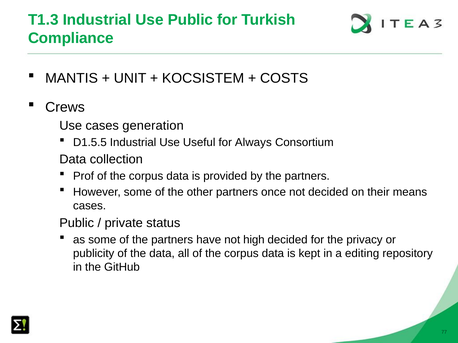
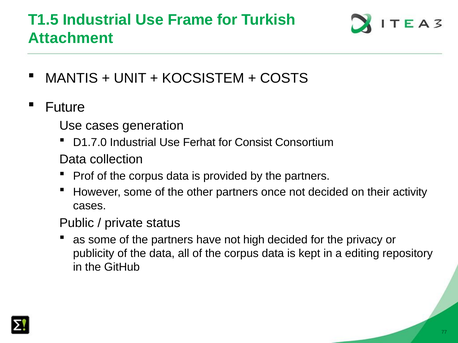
T1.3: T1.3 -> T1.5 (43, 20)
Use Public: Public -> Frame (190, 20)
Compliance: Compliance -> Attachment (71, 38)
Crews: Crews -> Future (65, 107)
D1.5.5: D1.5.5 -> D1.7.0 (90, 142)
Useful: Useful -> Ferhat (199, 142)
Always: Always -> Consist (253, 142)
means: means -> activity (410, 192)
